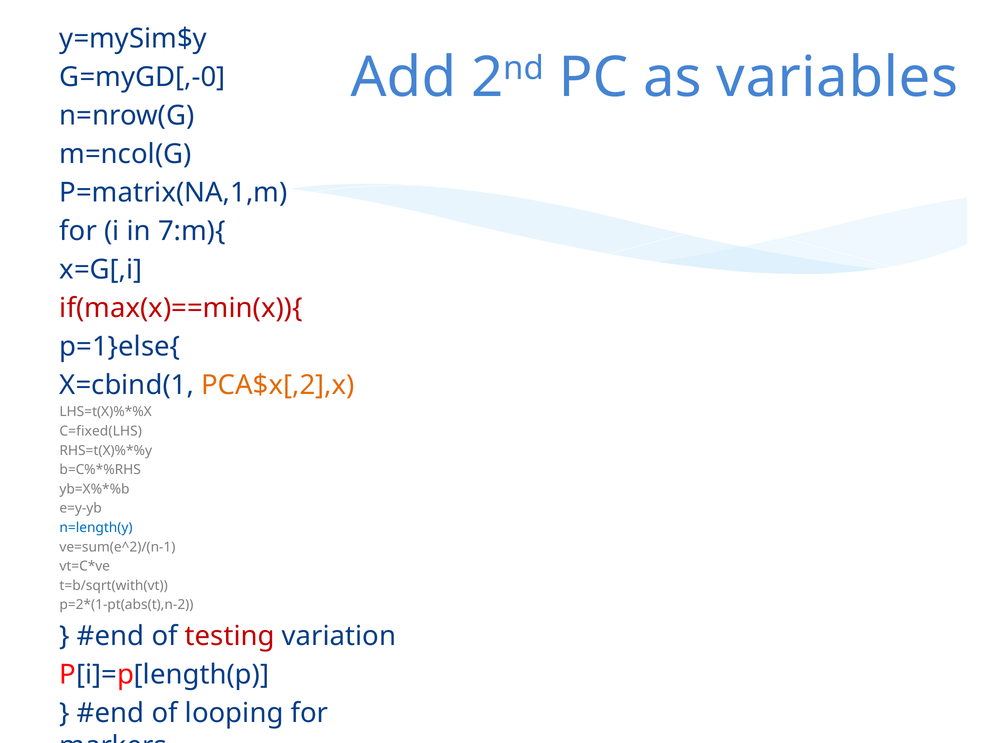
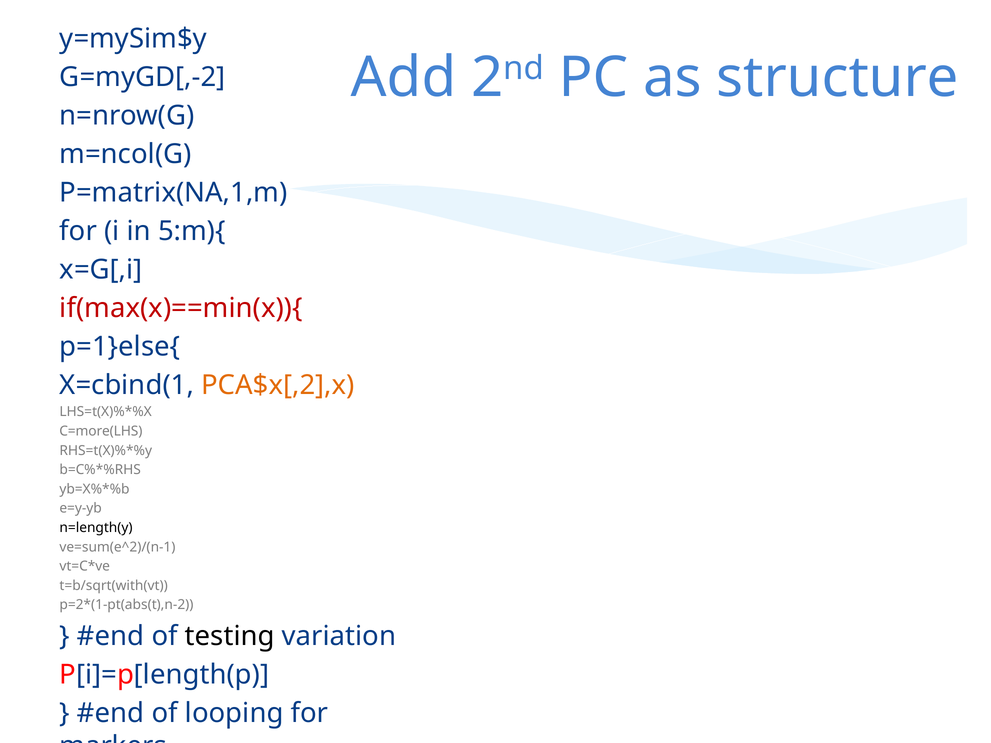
variables: variables -> structure (838, 78)
G=myGD[,-0: G=myGD[,-0 -> G=myGD[,-2 (142, 77)
7:m){: 7:m){ -> 5:m){ (192, 231)
C=fixed(LHS: C=fixed(LHS -> C=more(LHS (101, 431)
n=length(y colour: blue -> black (96, 528)
testing colour: red -> black (230, 636)
